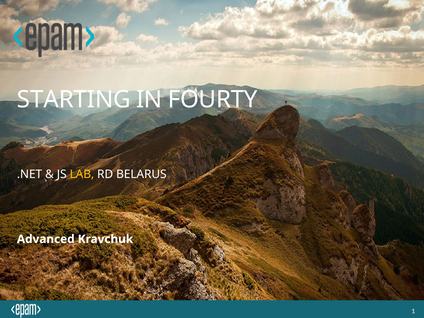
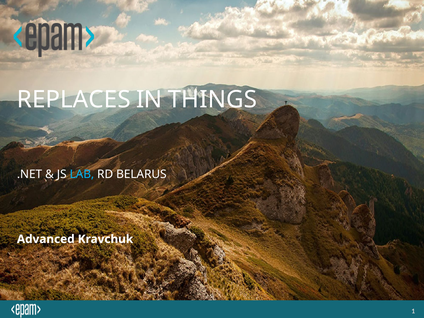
STARTING: STARTING -> REPLACES (74, 99)
FOURTY: FOURTY -> THINGS (212, 99)
LAB colour: yellow -> light blue (82, 174)
